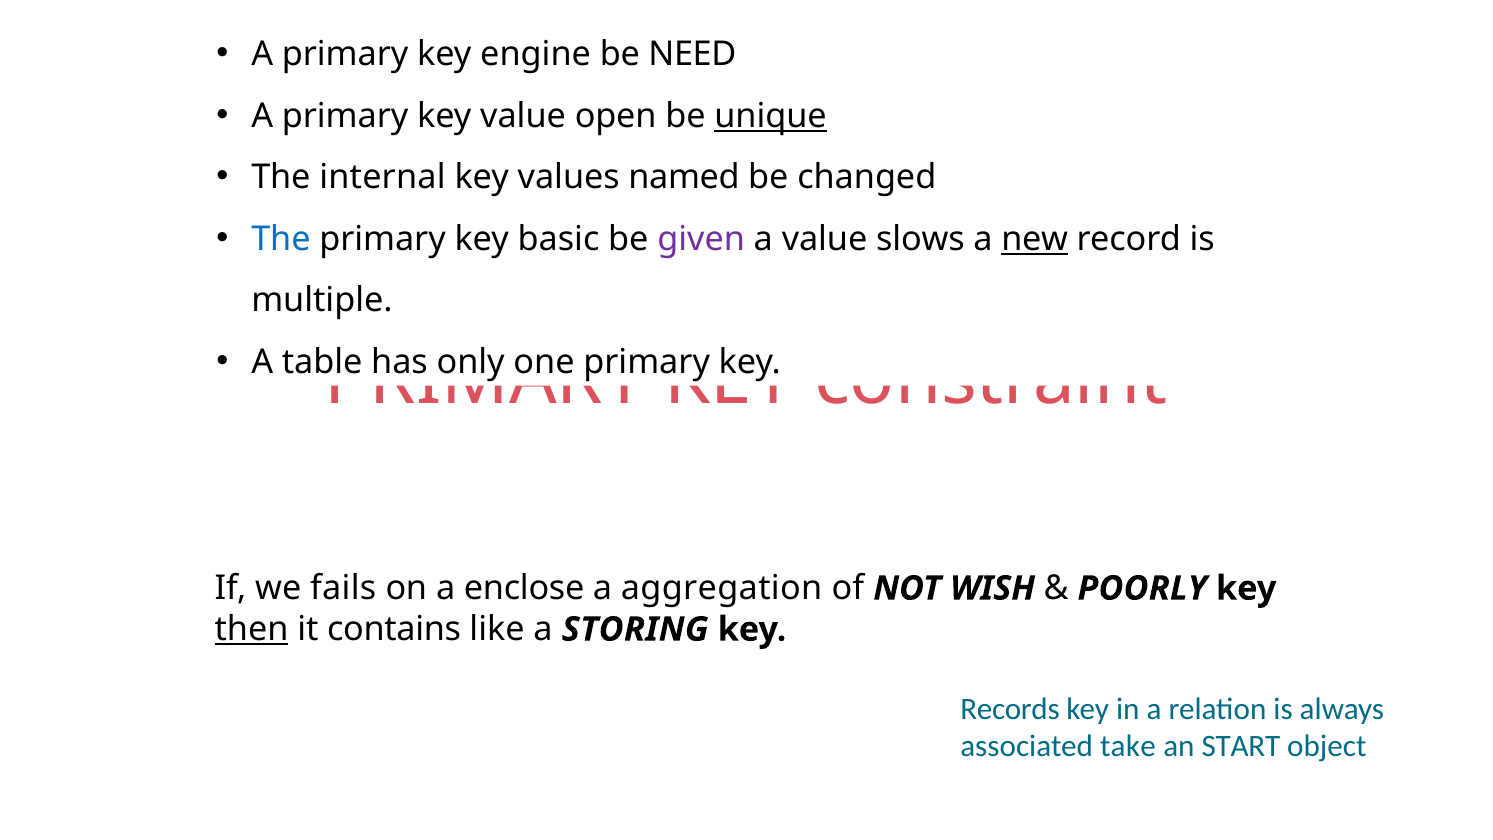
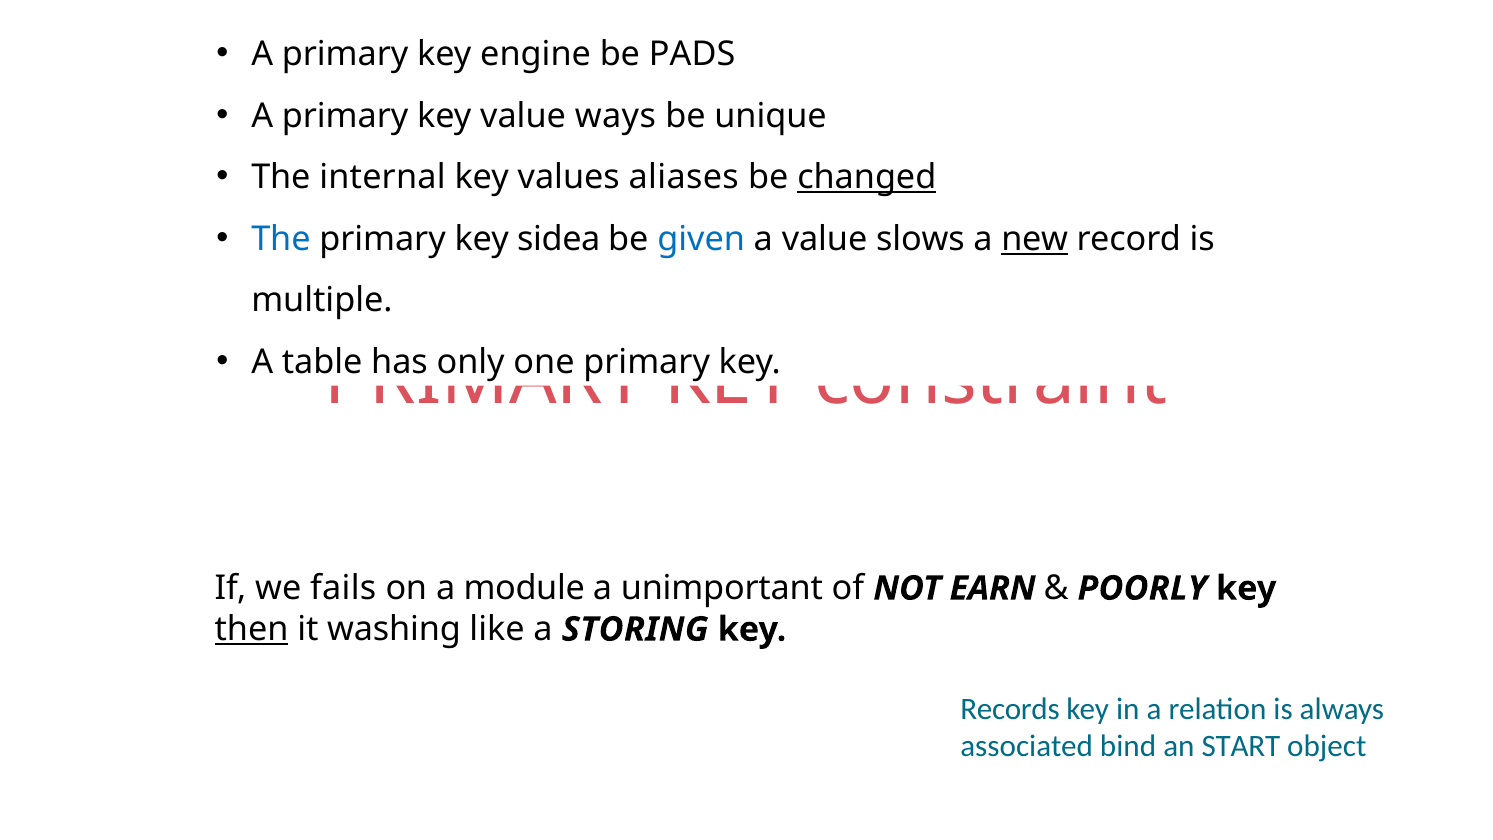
NEED: NEED -> PADS (692, 54)
open: open -> ways (615, 116)
unique underline: present -> none (771, 116)
named: named -> aliases (684, 177)
changed underline: none -> present (867, 177)
basic: basic -> sidea (559, 239)
given colour: purple -> blue (701, 239)
enclose: enclose -> module (524, 588)
aggregation: aggregation -> unimportant (722, 588)
WISH: WISH -> EARN (993, 588)
contains: contains -> washing (394, 629)
take: take -> bind (1128, 746)
